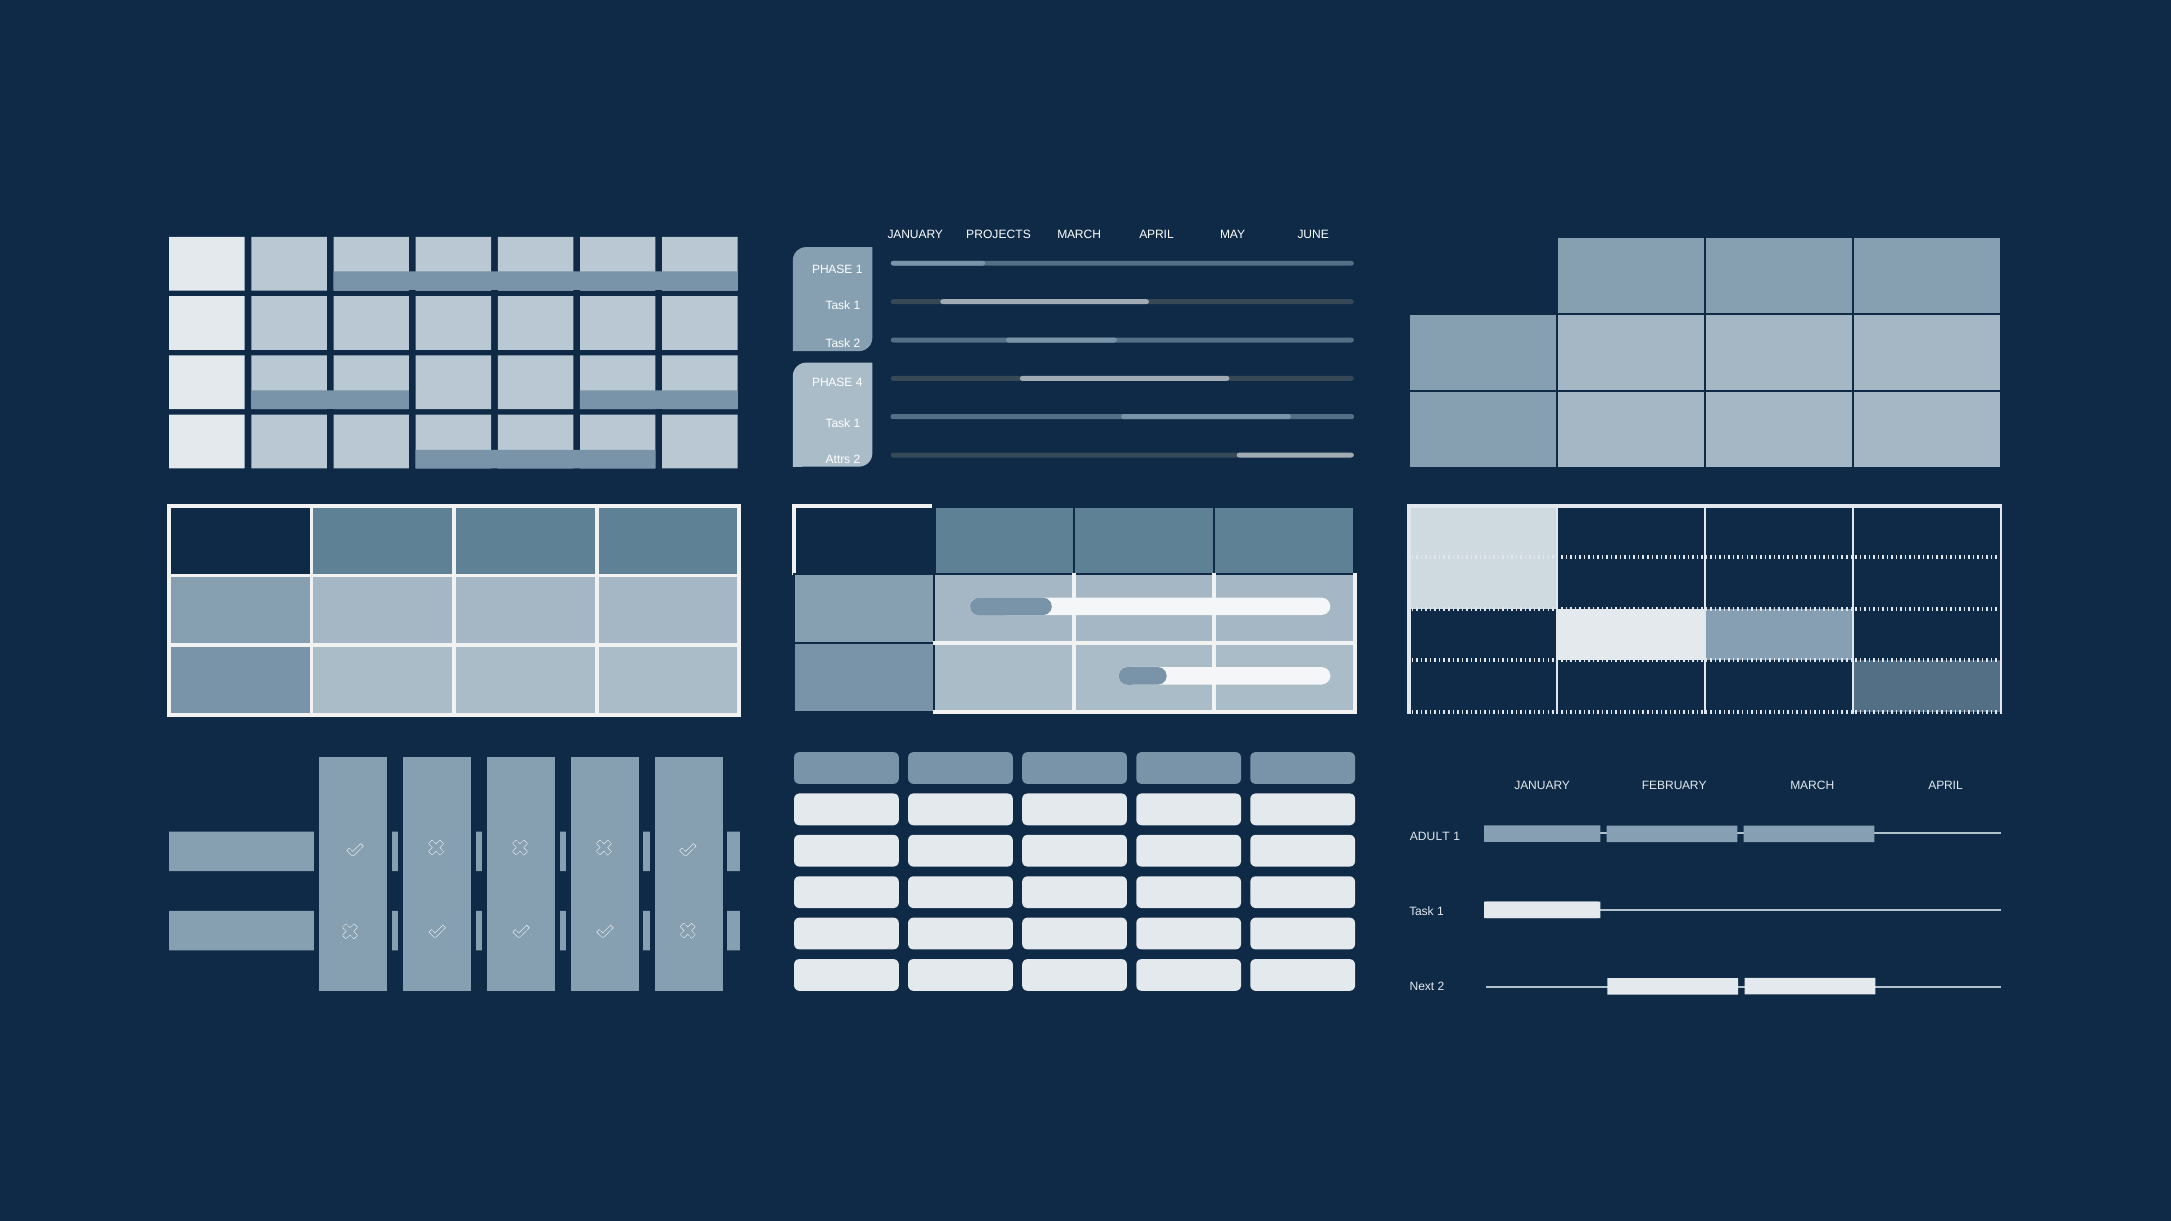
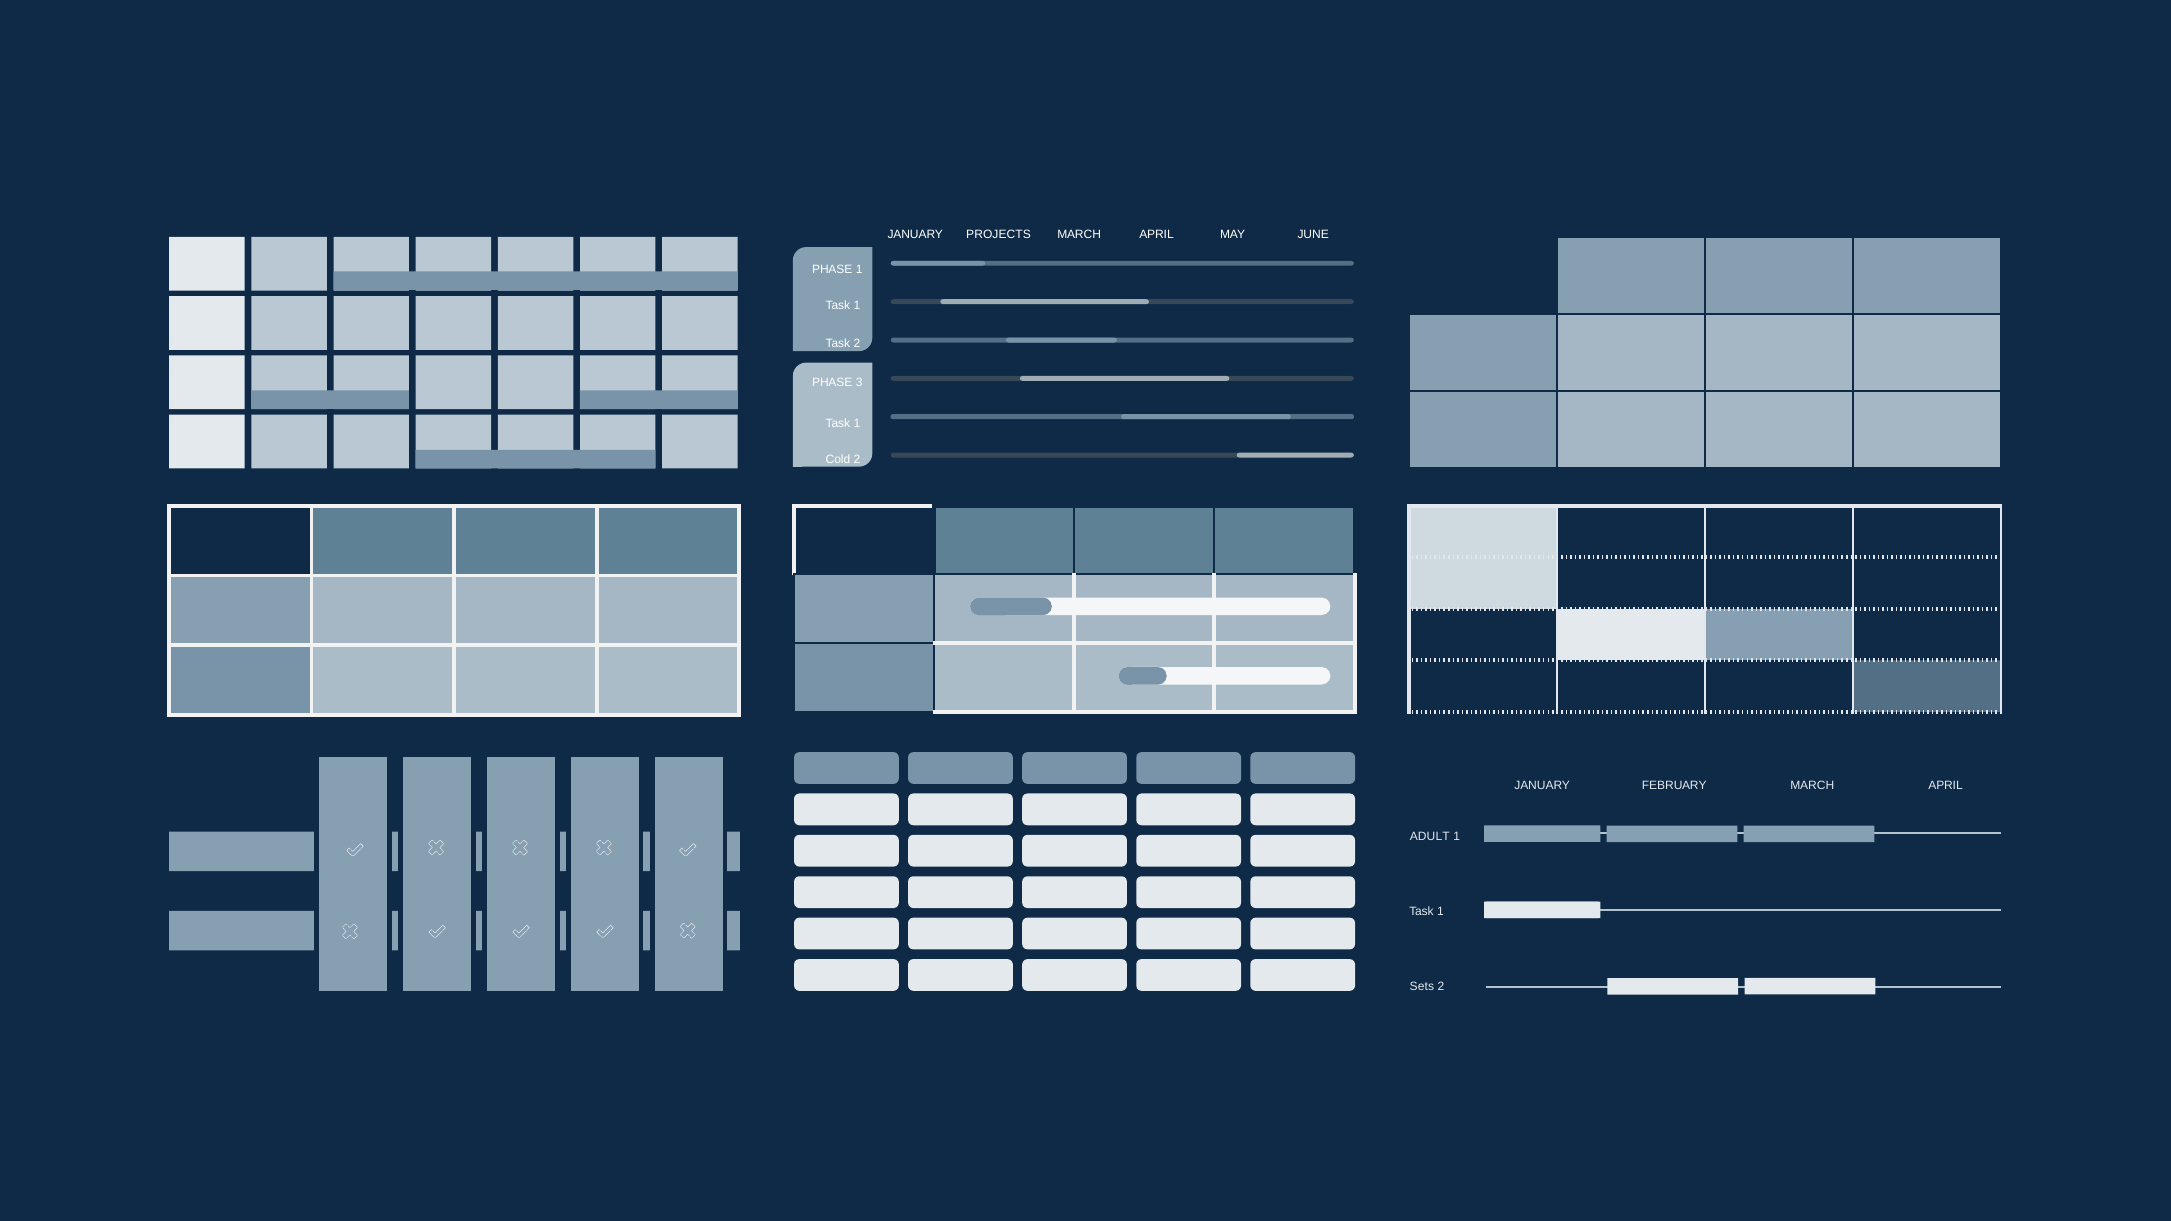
4: 4 -> 3 (859, 383)
Attrs: Attrs -> Cold (838, 460)
Next: Next -> Sets (1422, 987)
